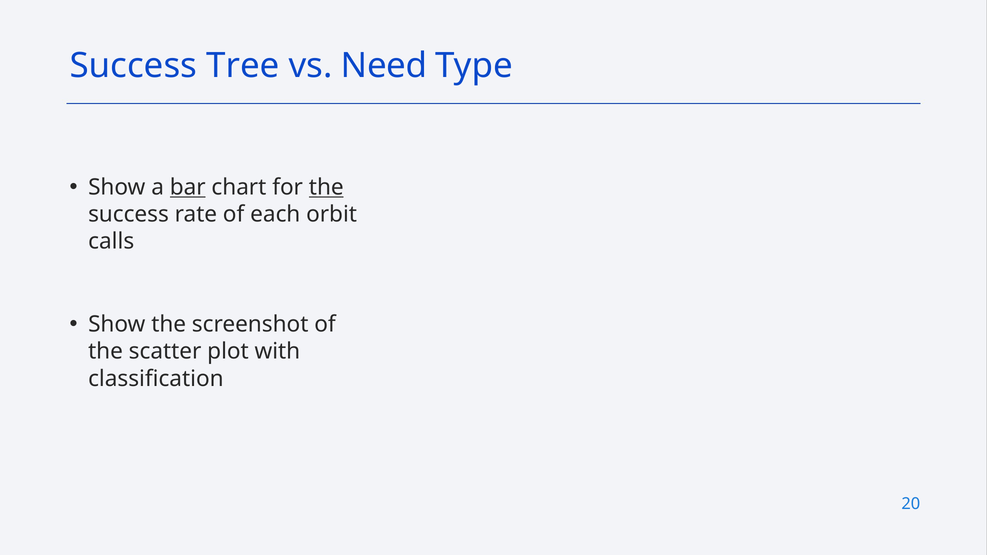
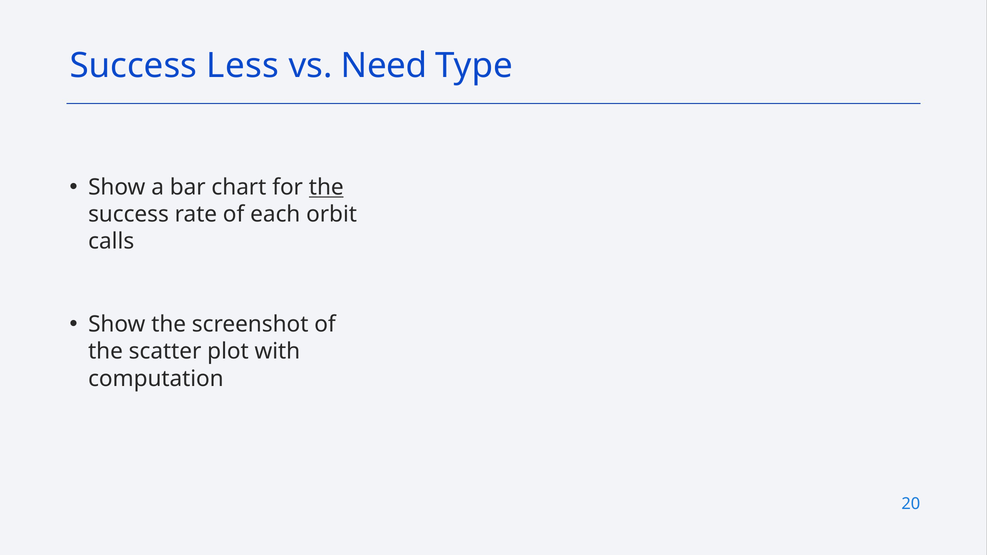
Tree: Tree -> Less (243, 66)
bar underline: present -> none (188, 187)
classification: classification -> computation (156, 379)
